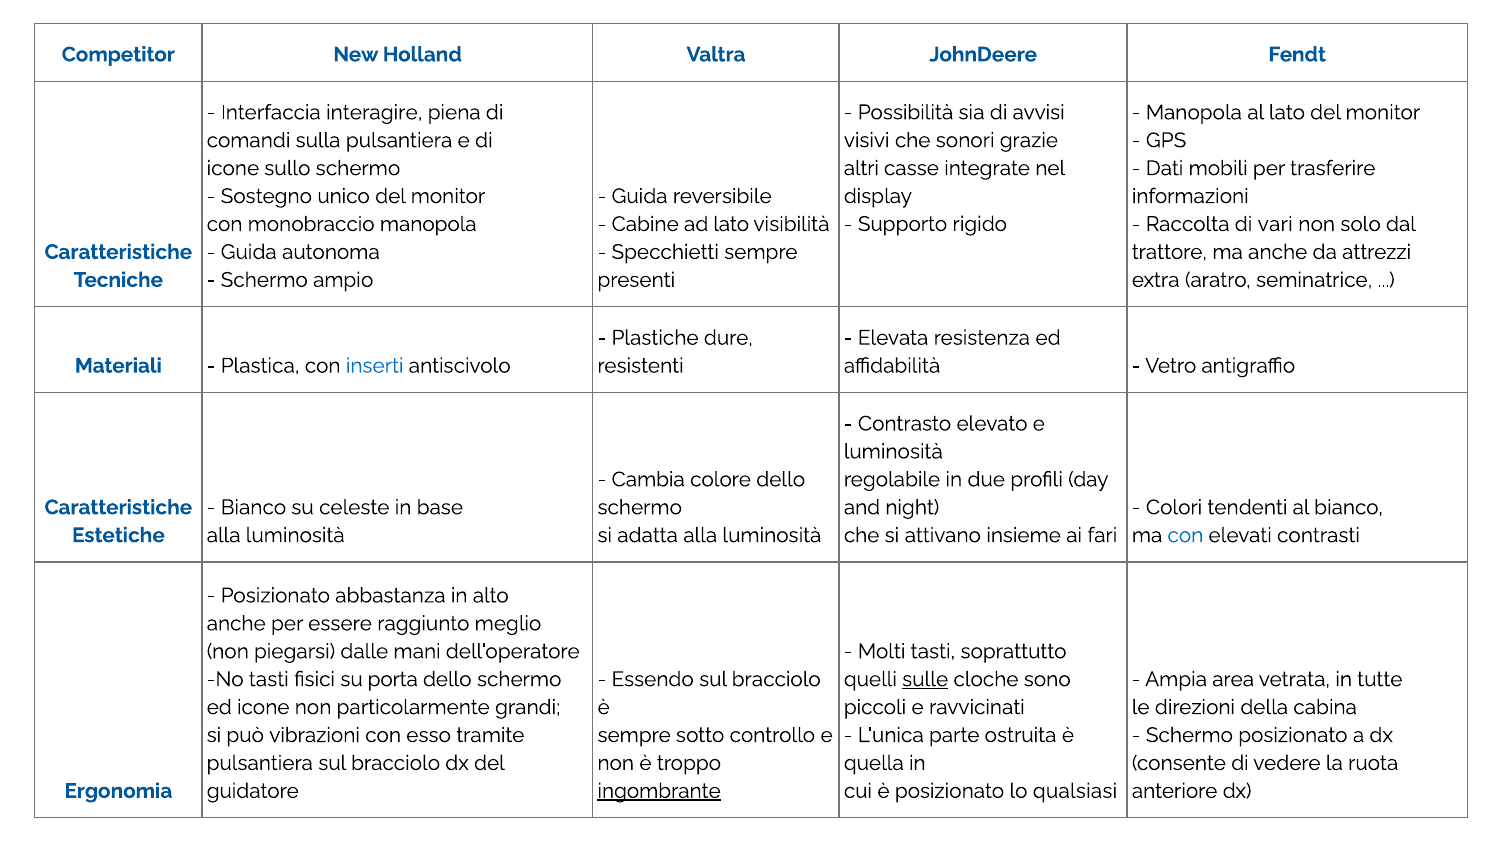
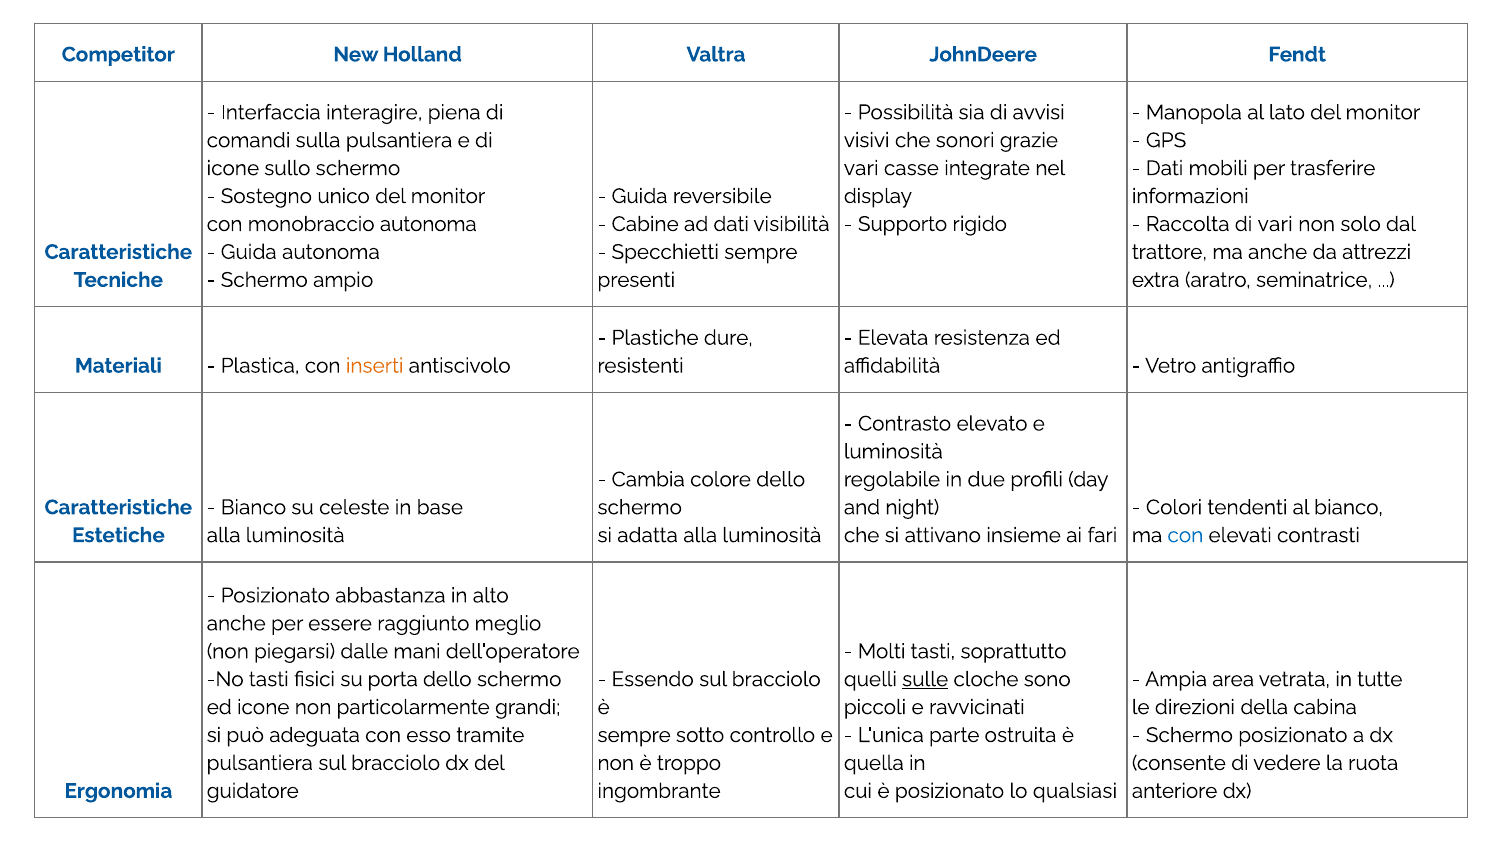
altri: altri -> vari (861, 168)
monobraccio manopola: manopola -> autonoma (428, 224)
ad lato: lato -> dati (731, 224)
inserti colour: blue -> orange (375, 366)
vibrazioni: vibrazioni -> adeguata (315, 735)
ingombrante underline: present -> none (659, 791)
